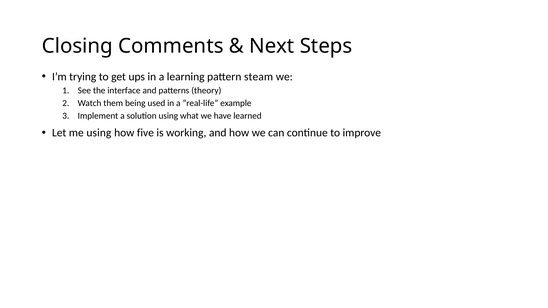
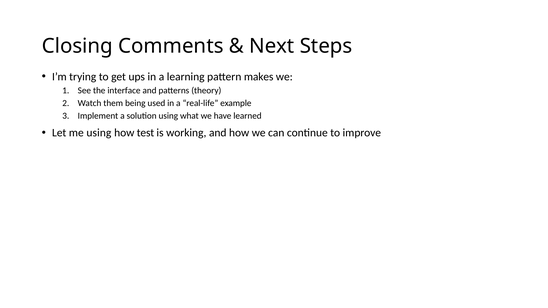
steam: steam -> makes (259, 77)
five: five -> test (145, 133)
